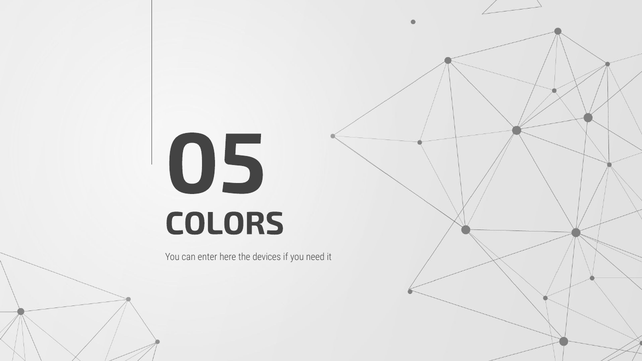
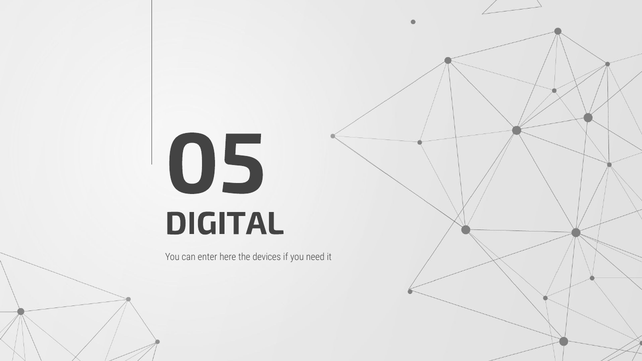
COLORS: COLORS -> DIGITAL (225, 224)
